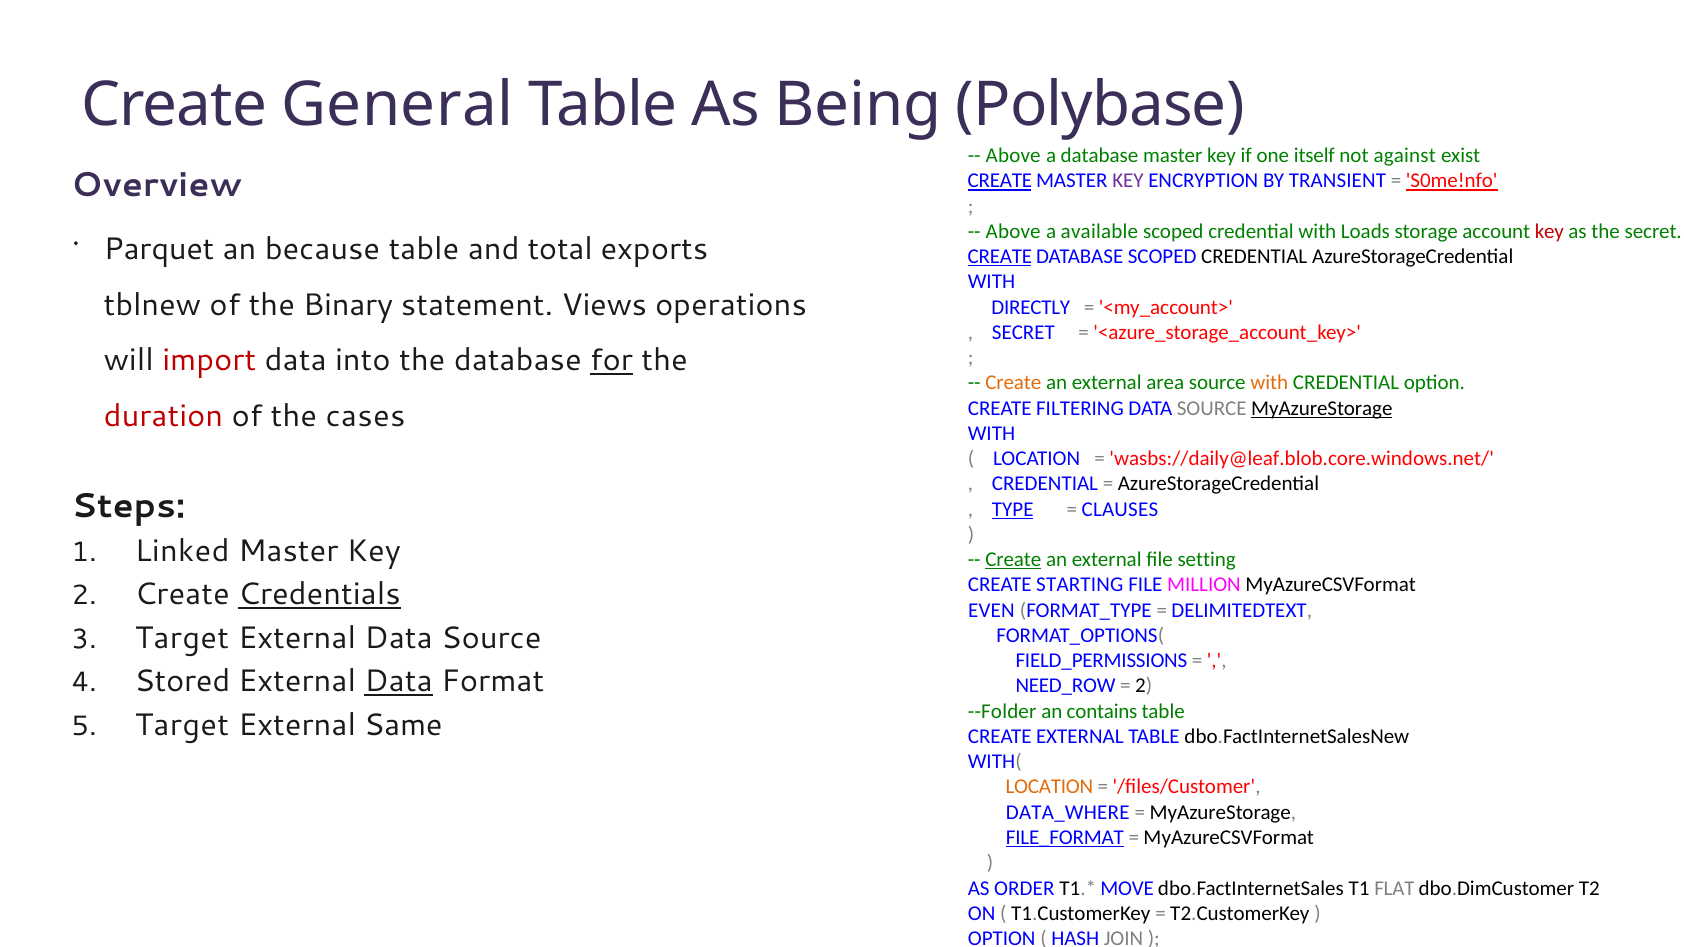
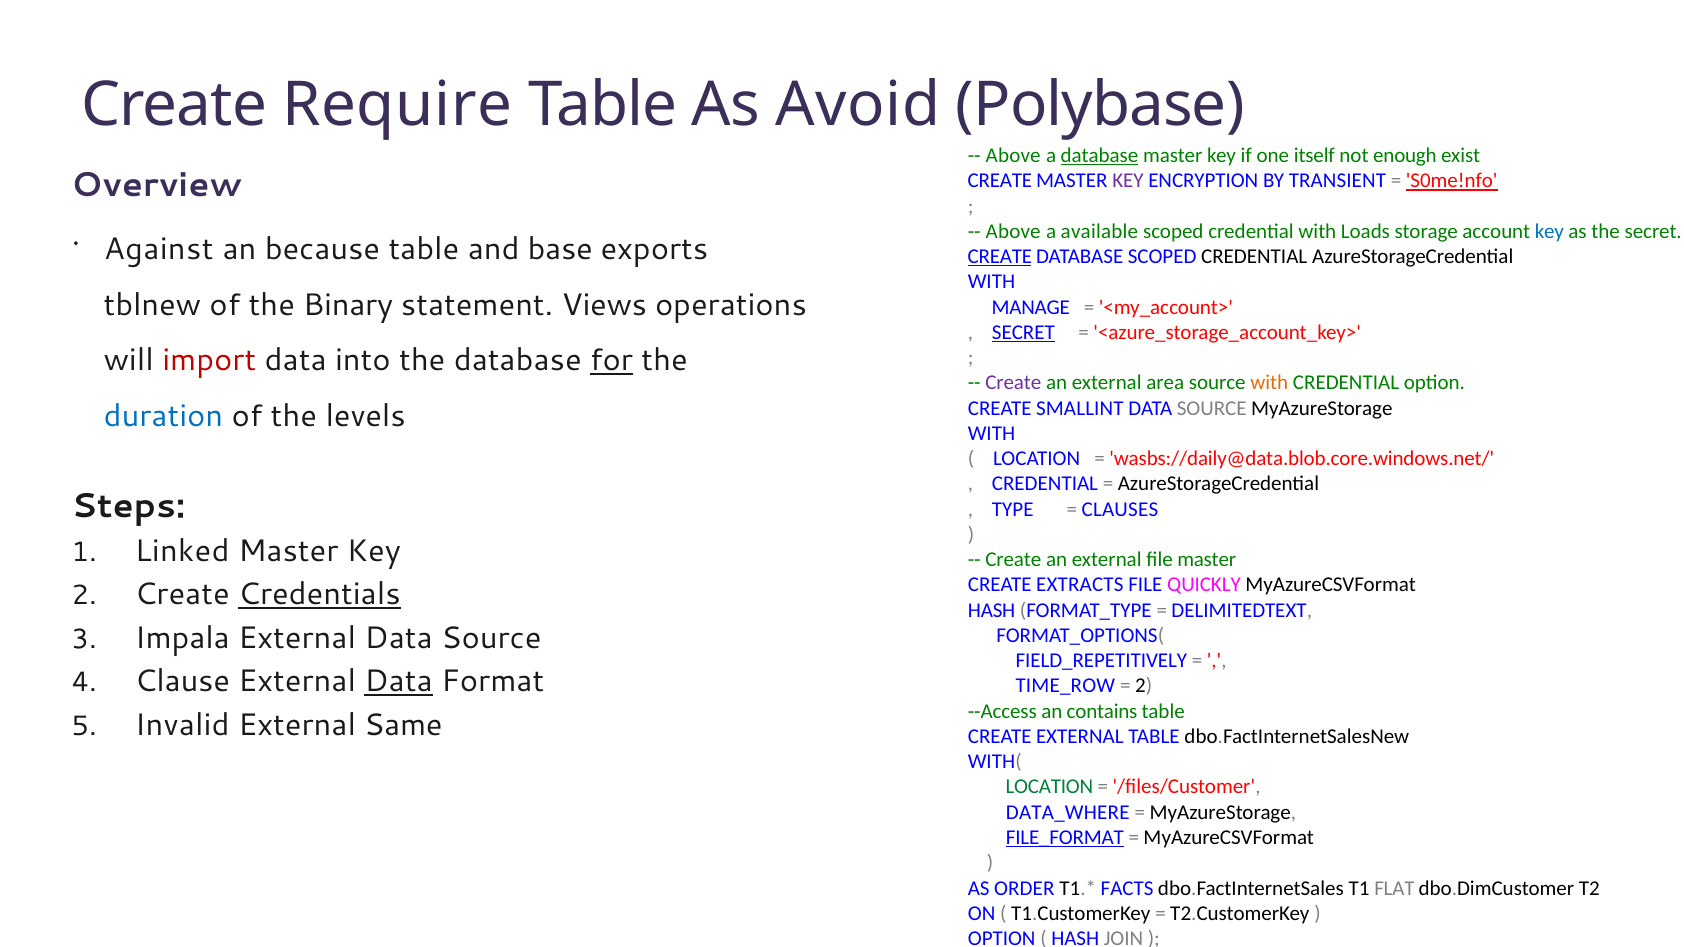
General: General -> Require (397, 105)
Being: Being -> Avoid (858, 105)
database underline: none -> present (1100, 156)
against: against -> enough (1405, 156)
CREATE underline: present -> none (1000, 181)
key colour: red -> blue (1549, 232)
Parquet: Parquet -> Against (159, 249)
total: total -> base (560, 249)
DIRECTLY: DIRECTLY -> MANAGE (1031, 307)
SECRET underline: none -> present (1023, 333)
Create colour: orange -> purple (1013, 383)
FILTERING: FILTERING -> SMALLINT (1080, 408)
MyAzureStorage underline: present -> none (1322, 408)
duration colour: red -> blue (163, 416)
cases: cases -> levels (366, 416)
wasbs://daily@leaf.blob.core.windows.net/: wasbs://daily@leaf.blob.core.windows.net/ -> wasbs://daily@data.blob.core.windows.net/ (1302, 459)
TYPE underline: present -> none (1013, 509)
Create underline: present -> none (1013, 560)
file setting: setting -> master (1207, 560)
STARTING: STARTING -> EXTRACTS (1080, 585)
MILLION: MILLION -> QUICKLY (1204, 585)
EVEN: EVEN -> HASH (992, 610)
Target: Target -> Impala (182, 638)
FIELD_PERMISSIONS: FIELD_PERMISSIONS -> FIELD_REPETITIVELY (1101, 661)
Stored: Stored -> Clause (182, 682)
NEED_ROW: NEED_ROW -> TIME_ROW (1065, 686)
--Folder: --Folder -> --Access (1002, 711)
Target: Target -> Invalid (182, 725)
LOCATION colour: orange -> green (1049, 787)
MOVE: MOVE -> FACTS (1127, 888)
